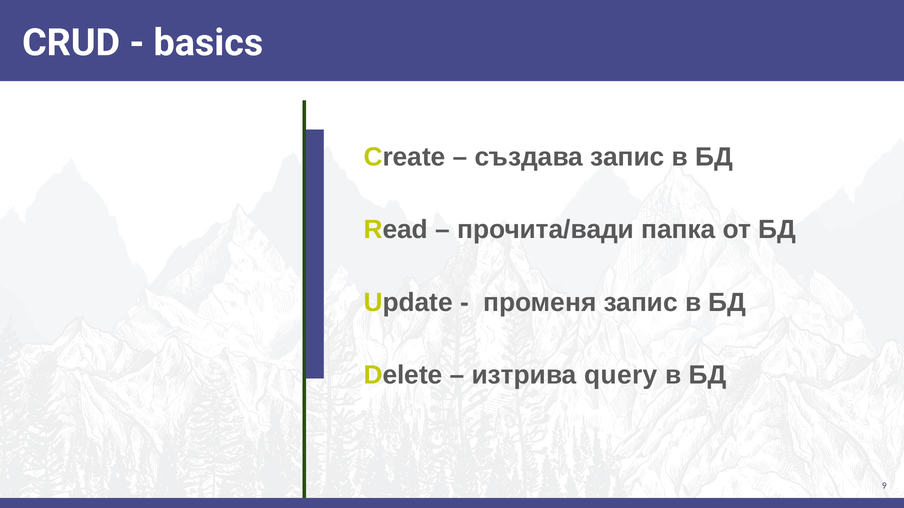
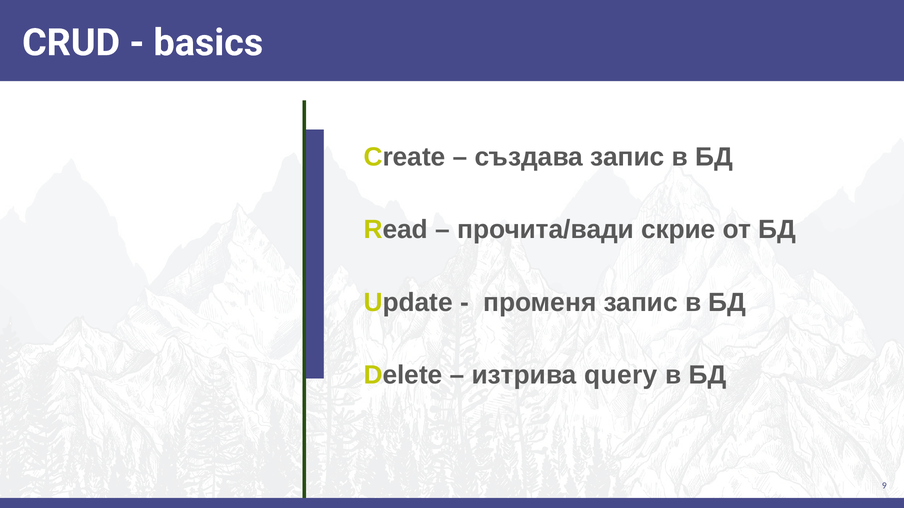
папка: папка -> скрие (679, 230)
